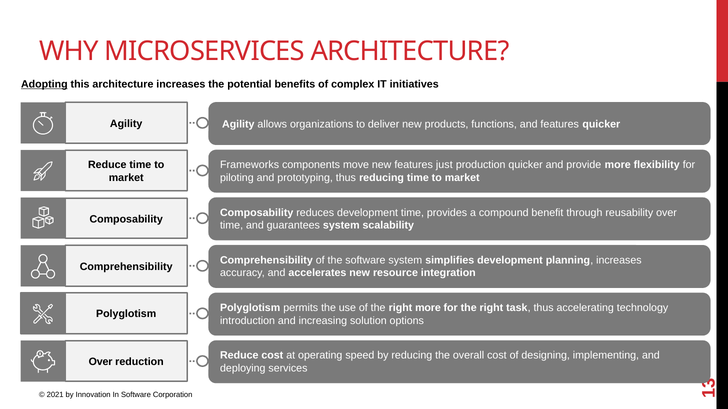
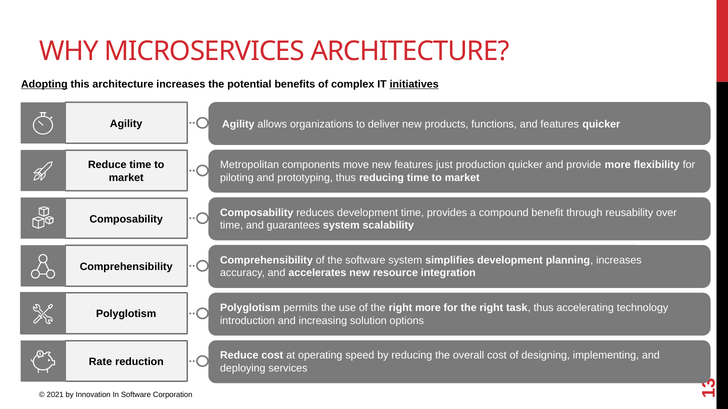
initiatives underline: none -> present (414, 84)
Frameworks: Frameworks -> Metropolitan (250, 165)
Over: Over -> Rate (100, 362)
